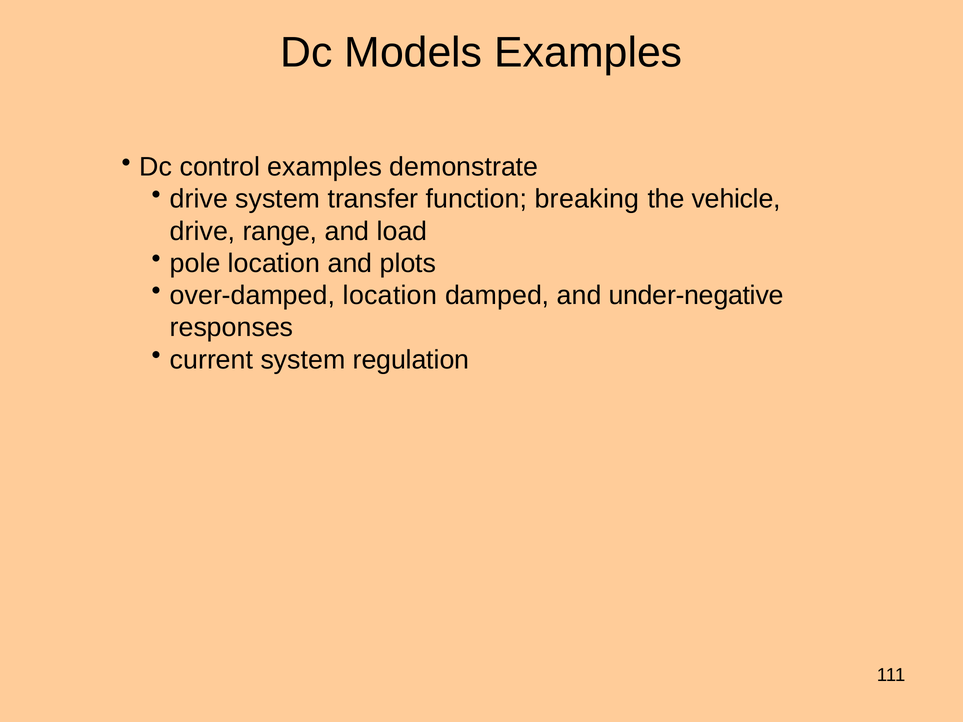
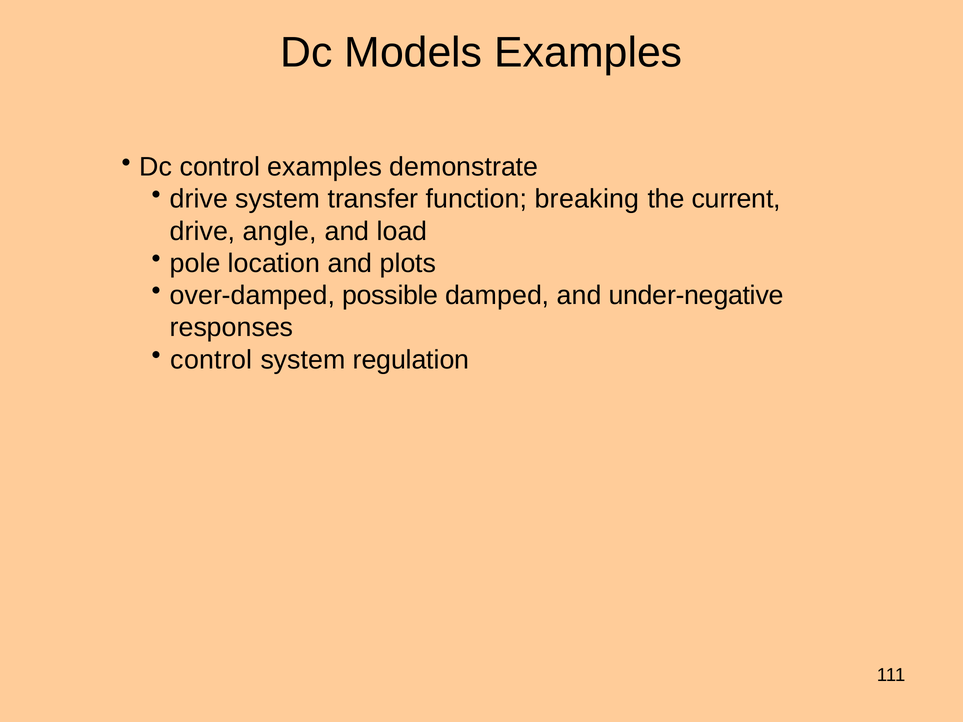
vehicle: vehicle -> current (736, 199)
range: range -> angle (280, 231)
over-damped location: location -> possible (390, 296)
current: current -> control (211, 360)
